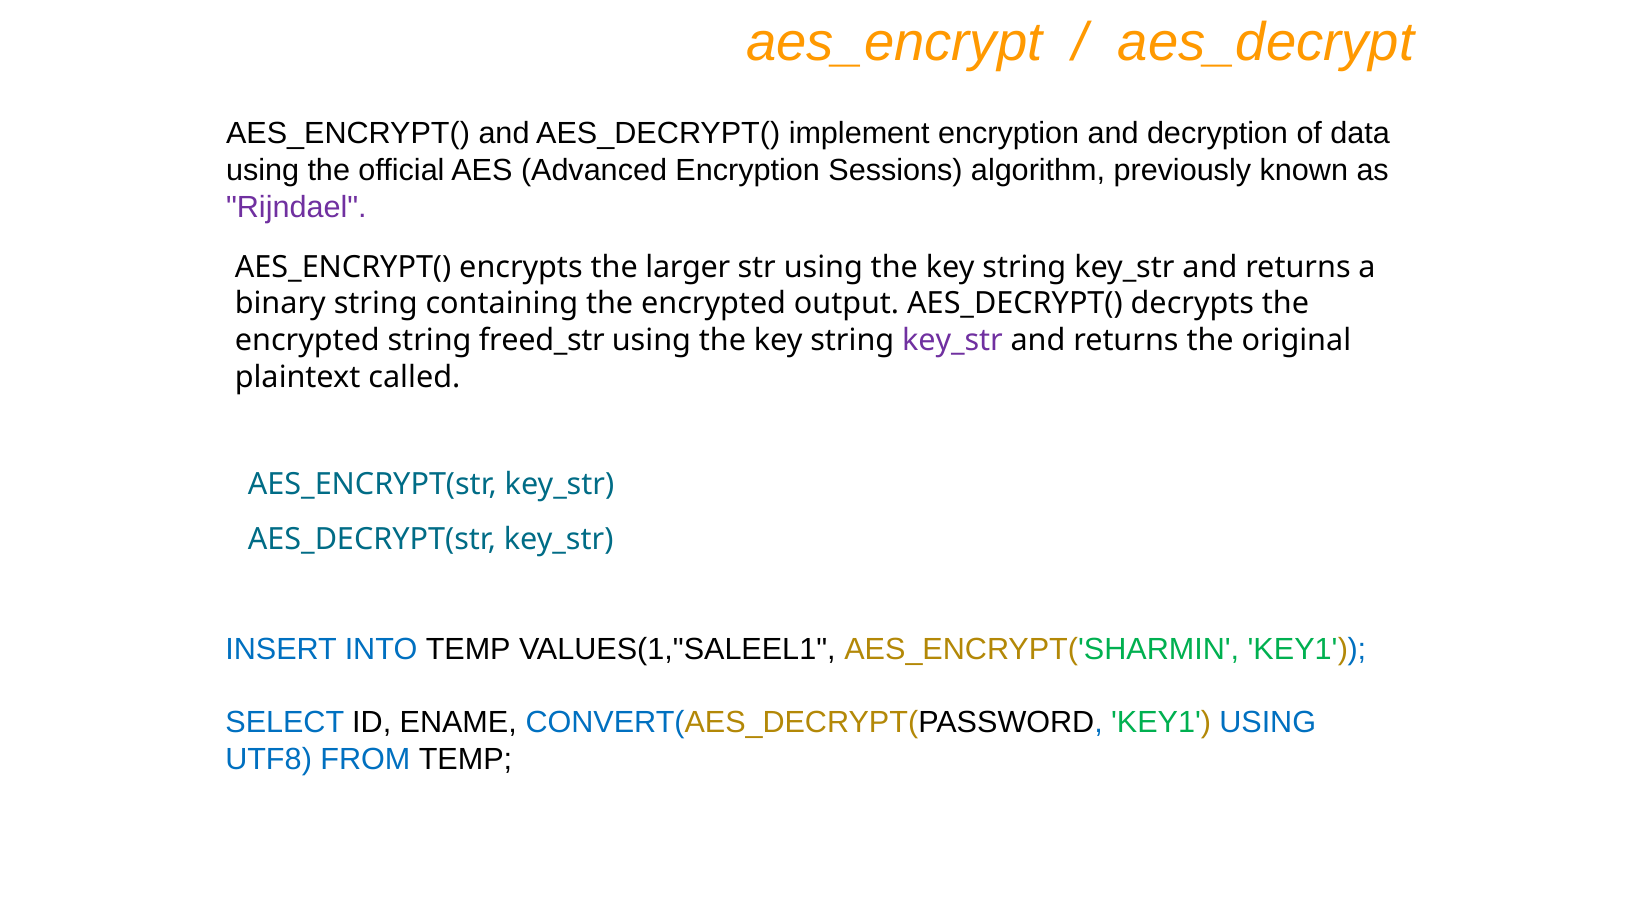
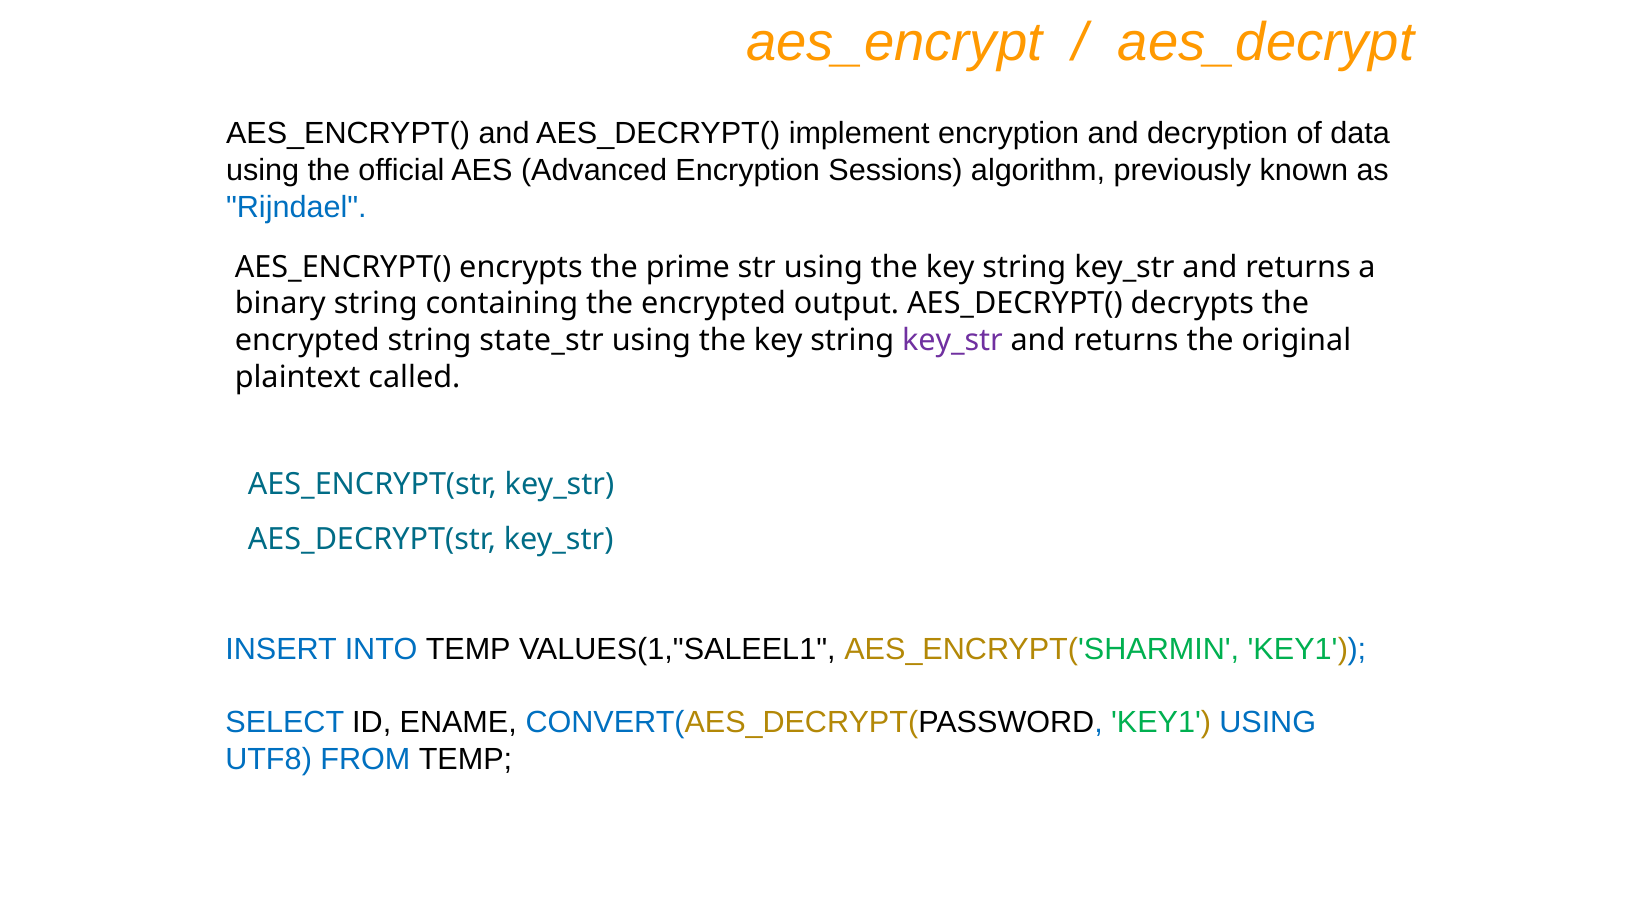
Rijndael colour: purple -> blue (296, 207)
larger: larger -> prime (688, 267)
freed_str: freed_str -> state_str (542, 341)
